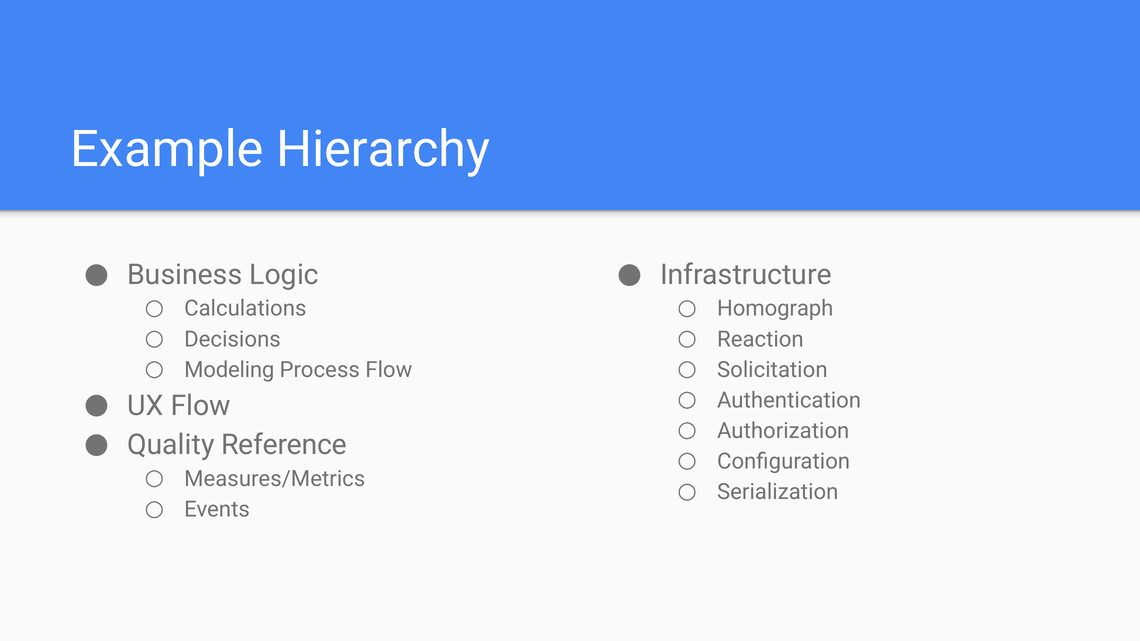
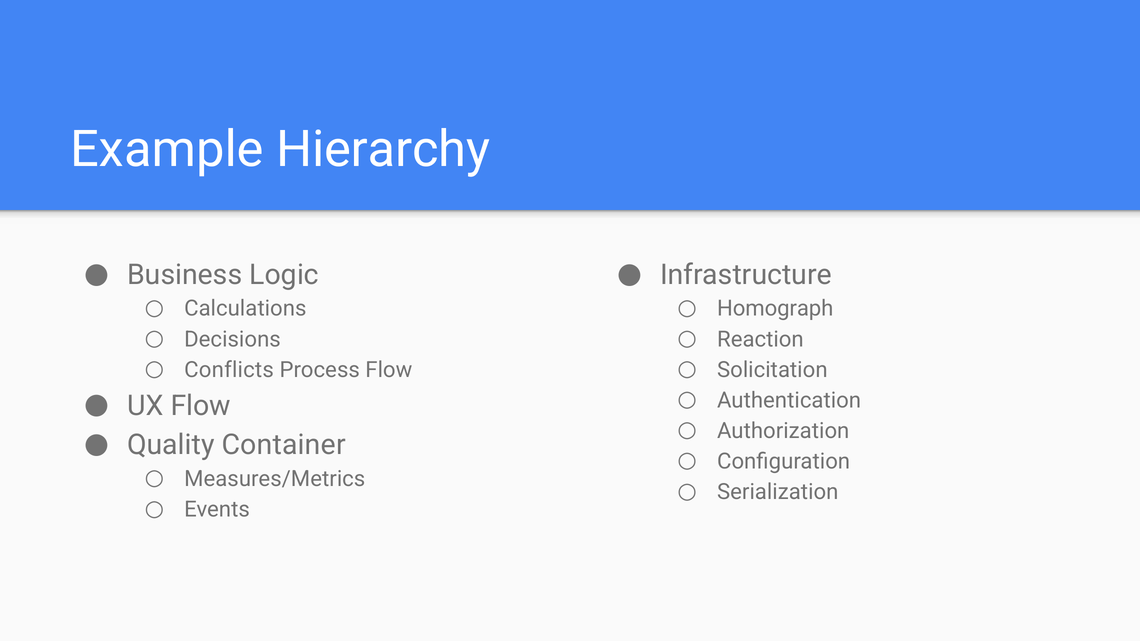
Modeling: Modeling -> Conflicts (229, 370)
Reference: Reference -> Container (284, 445)
